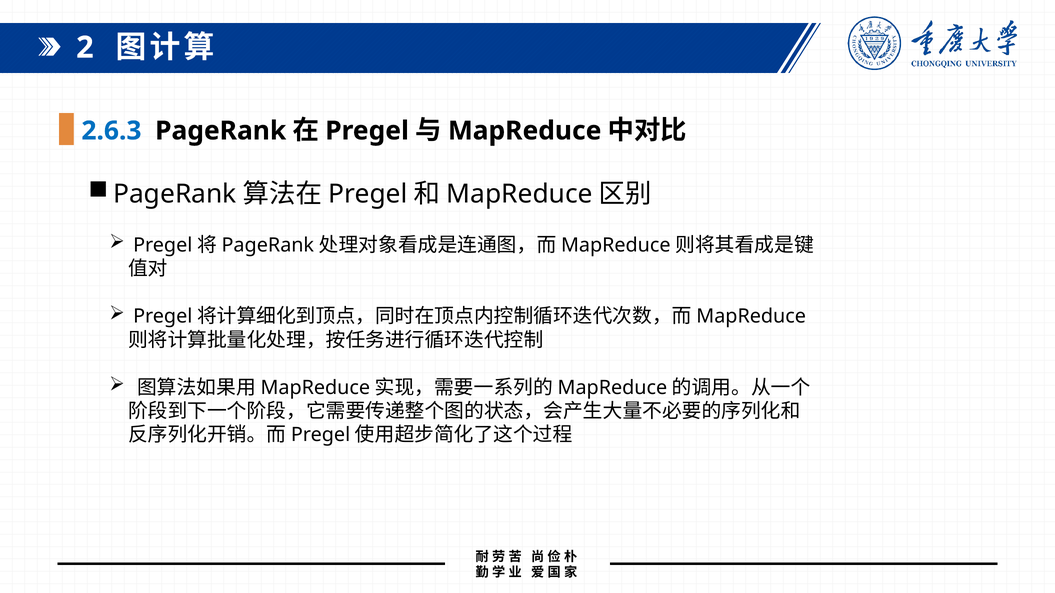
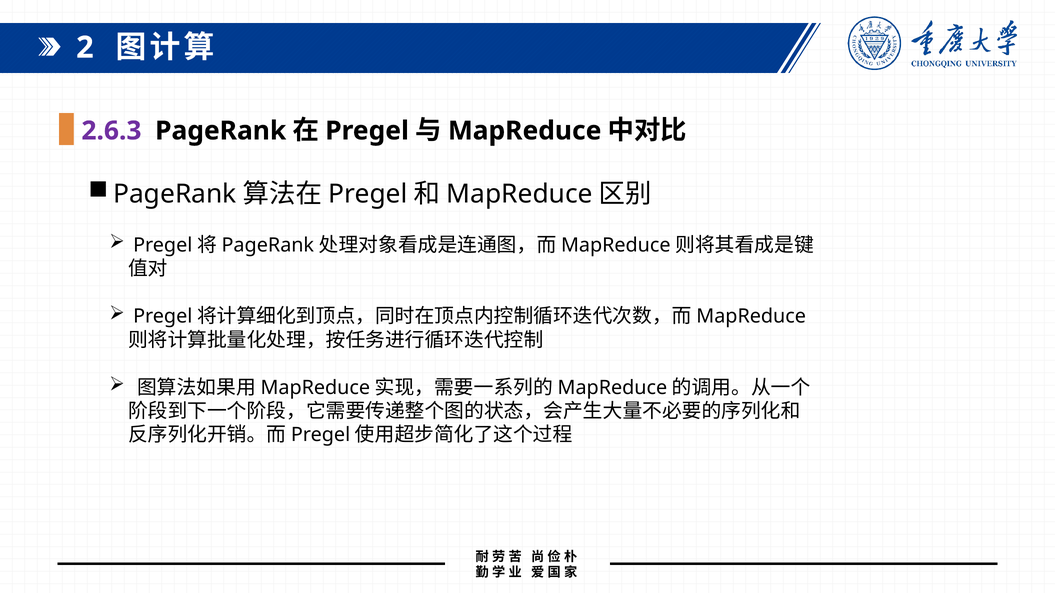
2.6.3 colour: blue -> purple (111, 131)
